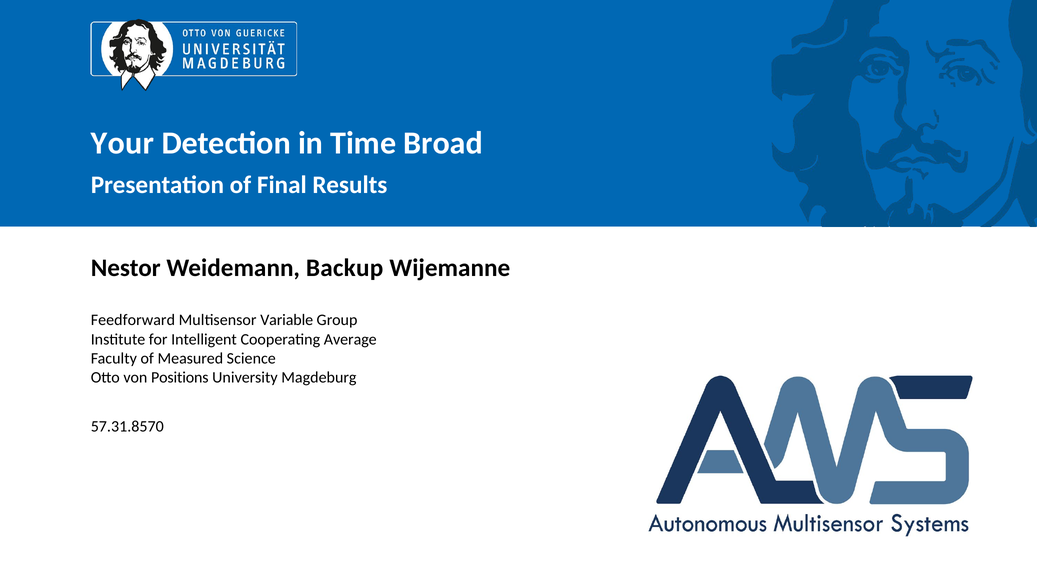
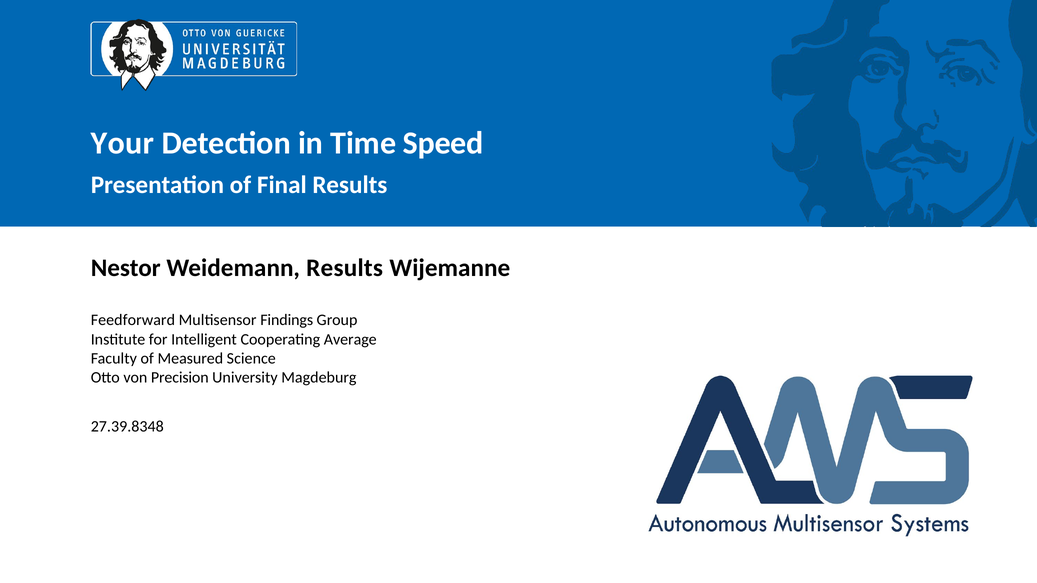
Broad: Broad -> Speed (443, 143)
Weidemann Backup: Backup -> Results (345, 268)
Variable: Variable -> Findings (287, 320)
Positions: Positions -> Precision (180, 378)
57.31.8570: 57.31.8570 -> 27.39.8348 (127, 427)
